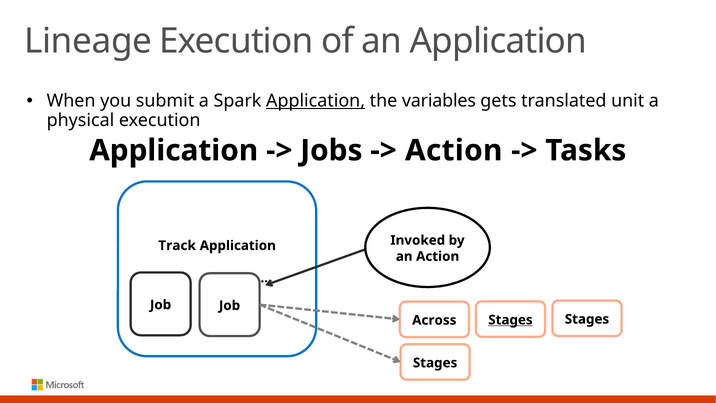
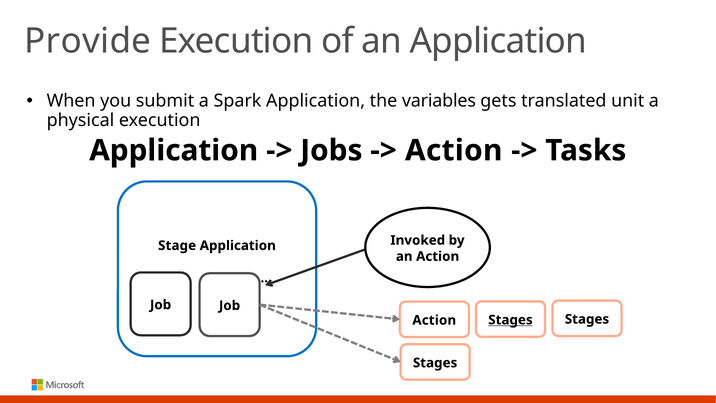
Lineage: Lineage -> Provide (88, 41)
Application underline: present -> none (316, 101)
Track: Track -> Stage (177, 245)
Across: Across -> Action (434, 320)
